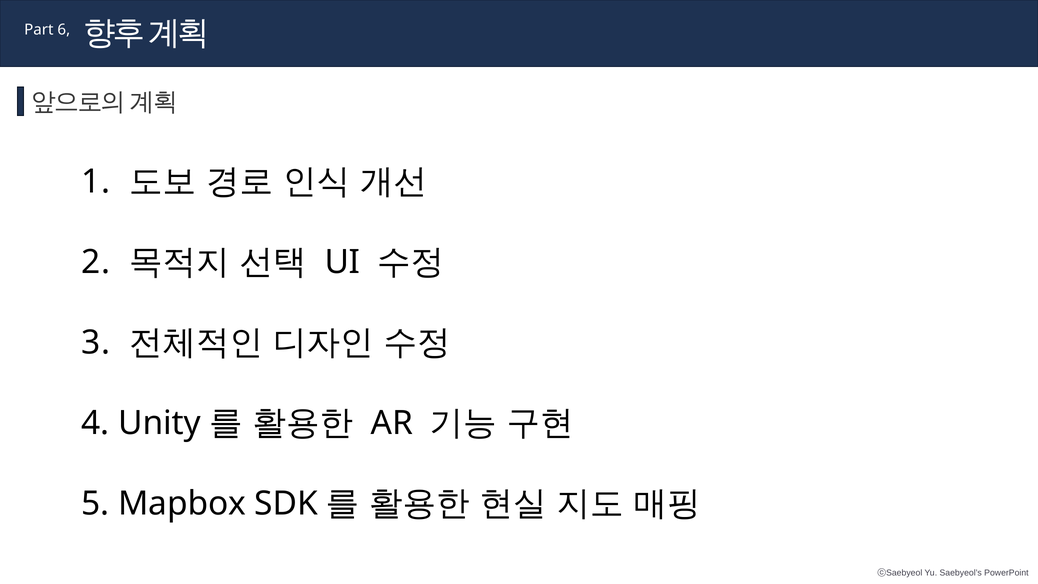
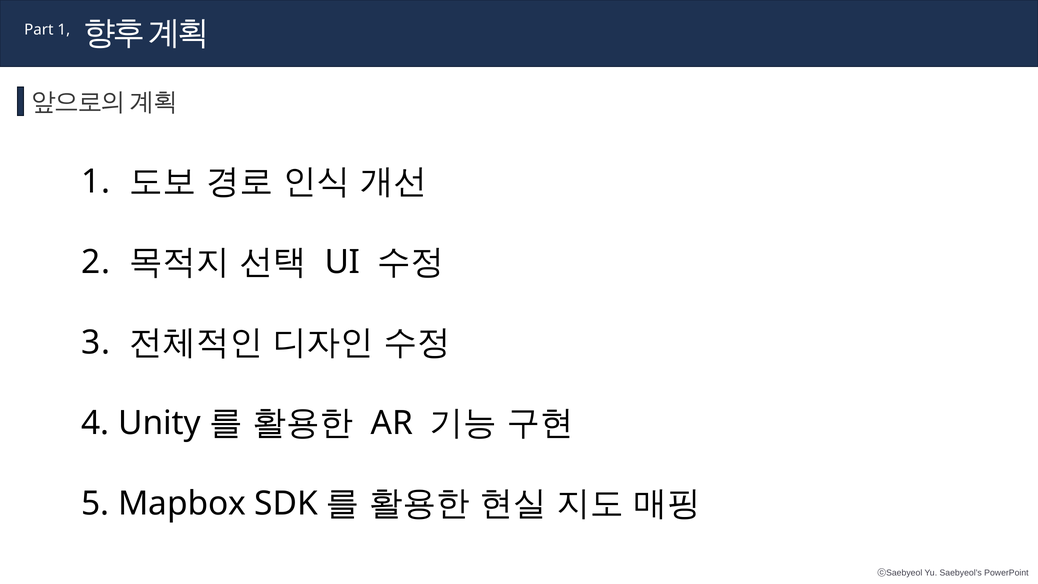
Part 6: 6 -> 1 (64, 30)
